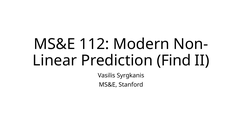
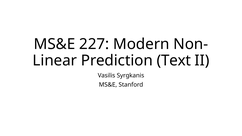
112: 112 -> 227 (94, 44)
Find: Find -> Text (174, 60)
